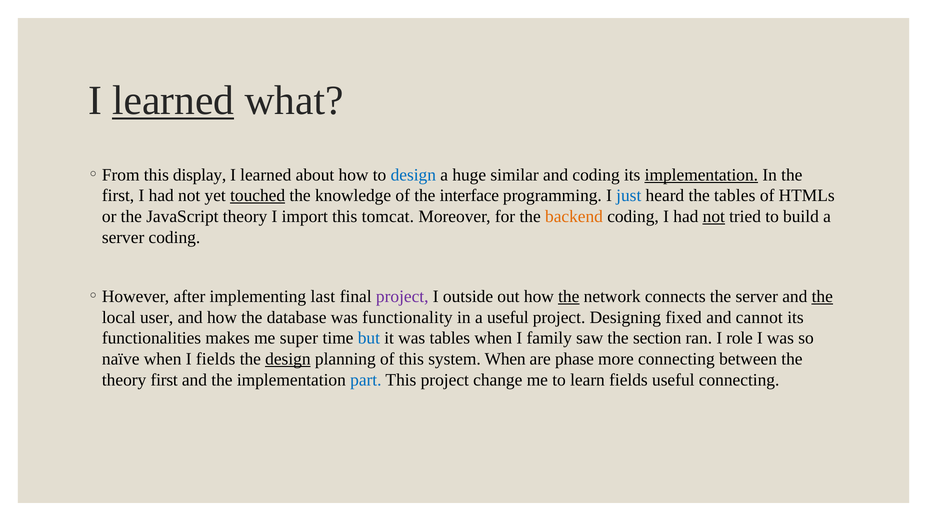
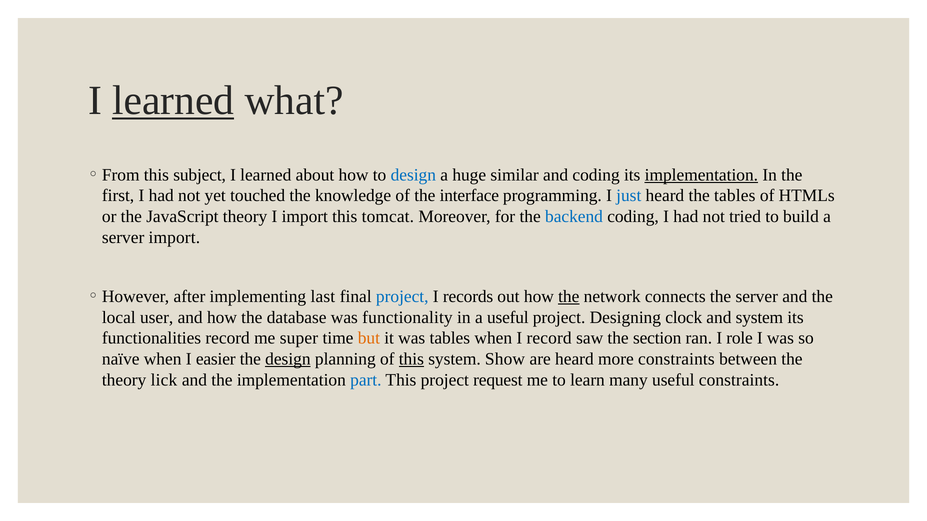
display: display -> subject (200, 175)
touched underline: present -> none (258, 196)
backend colour: orange -> blue (574, 217)
not underline: present -> none (714, 217)
server coding: coding -> import (174, 238)
project colour: purple -> blue (402, 297)
outside: outside -> records (468, 297)
the underline: present -> none (822, 297)
fixed: fixed -> clock (684, 318)
and cannot: cannot -> system (759, 318)
functionalities makes: makes -> record (228, 338)
but colour: blue -> orange (369, 338)
I family: family -> record (549, 338)
I fields: fields -> easier (216, 359)
this underline: none -> present (411, 359)
system When: When -> Show (505, 359)
are phase: phase -> heard (574, 359)
more connecting: connecting -> constraints (676, 359)
theory first: first -> lick (164, 380)
change: change -> request (498, 380)
learn fields: fields -> many (628, 380)
useful connecting: connecting -> constraints (739, 380)
